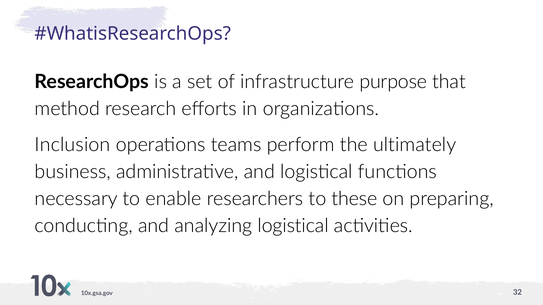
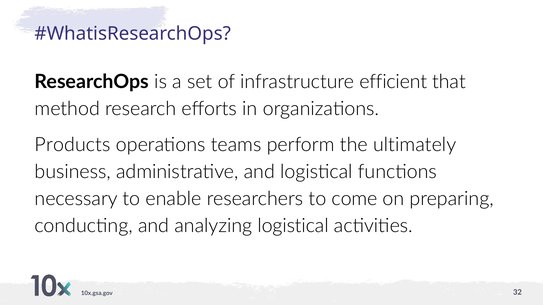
purpose: purpose -> efficient (393, 82)
Inclusion: Inclusion -> Products (73, 145)
these: these -> come (354, 199)
